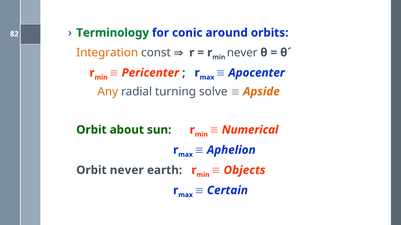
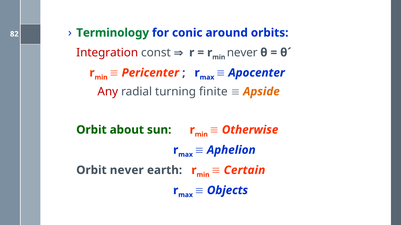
Integration colour: orange -> red (107, 53)
Any colour: orange -> red (108, 92)
solve: solve -> finite (213, 92)
Numerical: Numerical -> Otherwise (250, 130)
Objects: Objects -> Certain (244, 171)
Certain: Certain -> Objects (227, 191)
